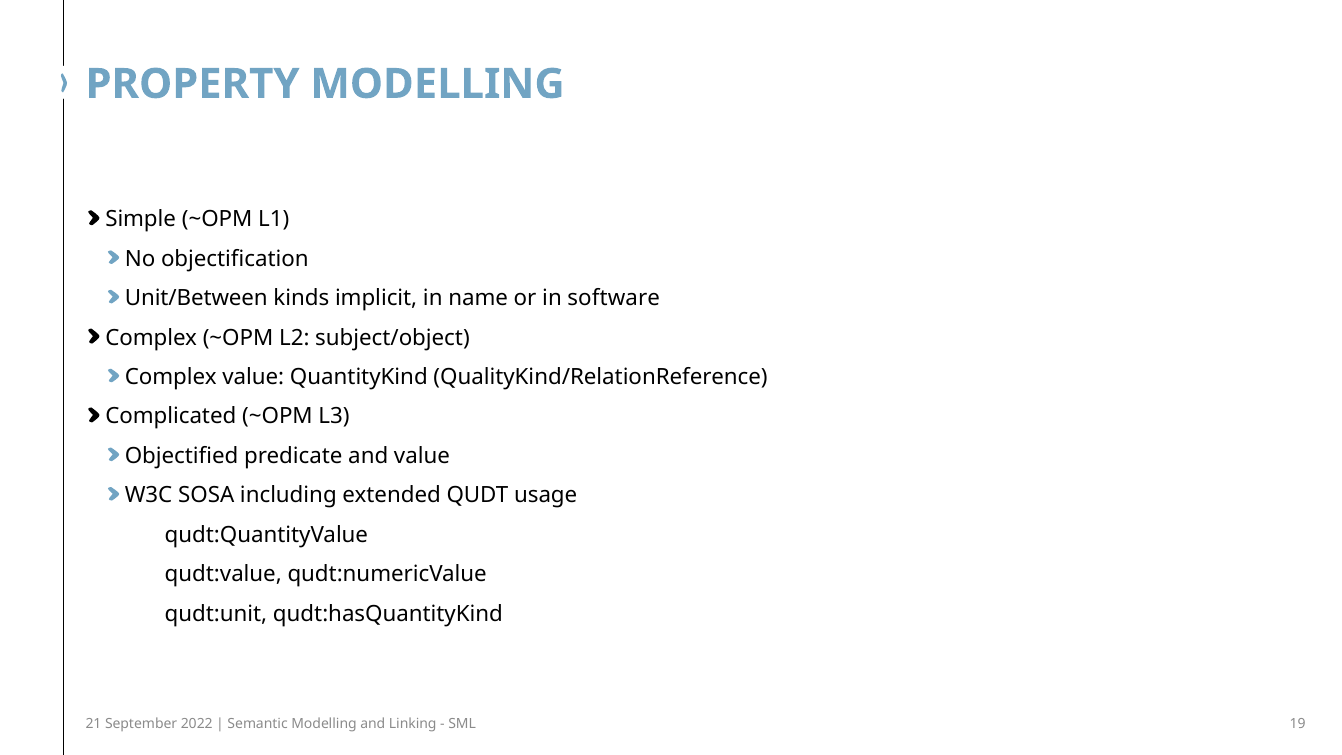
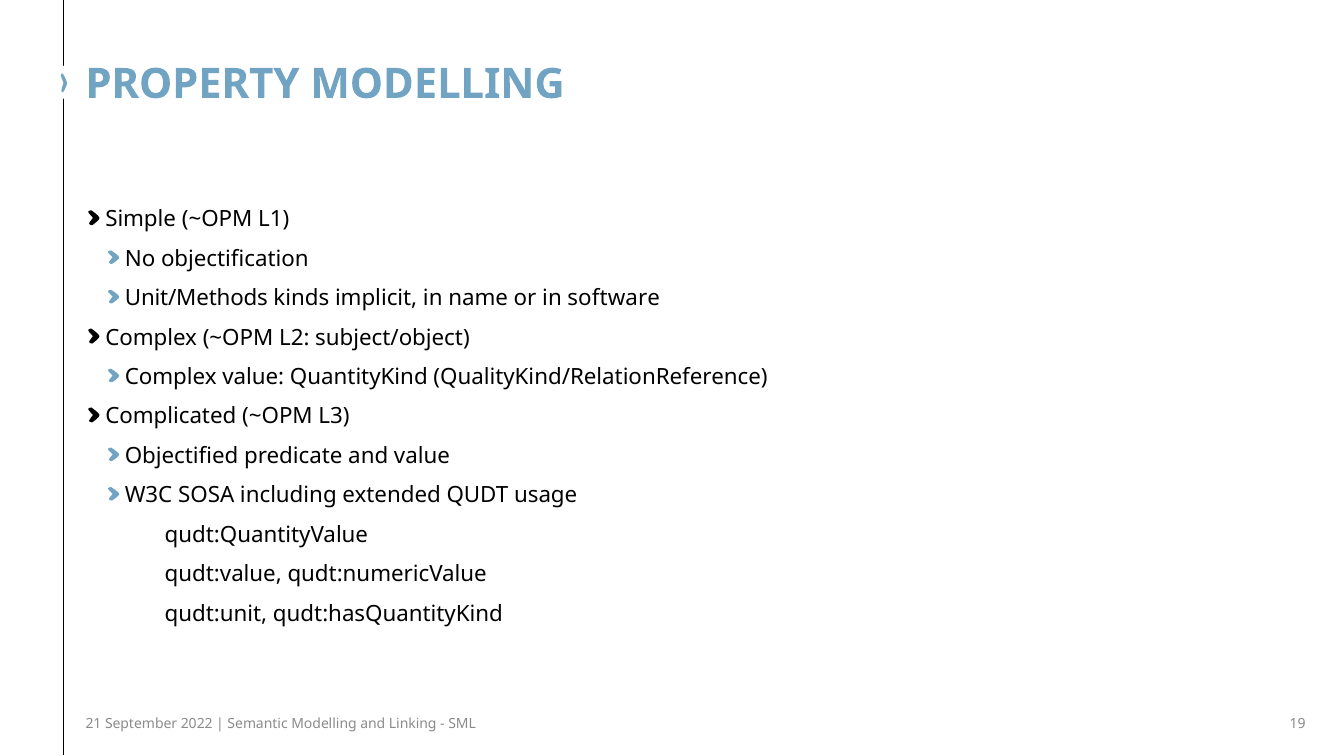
Unit/Between: Unit/Between -> Unit/Methods (196, 298)
